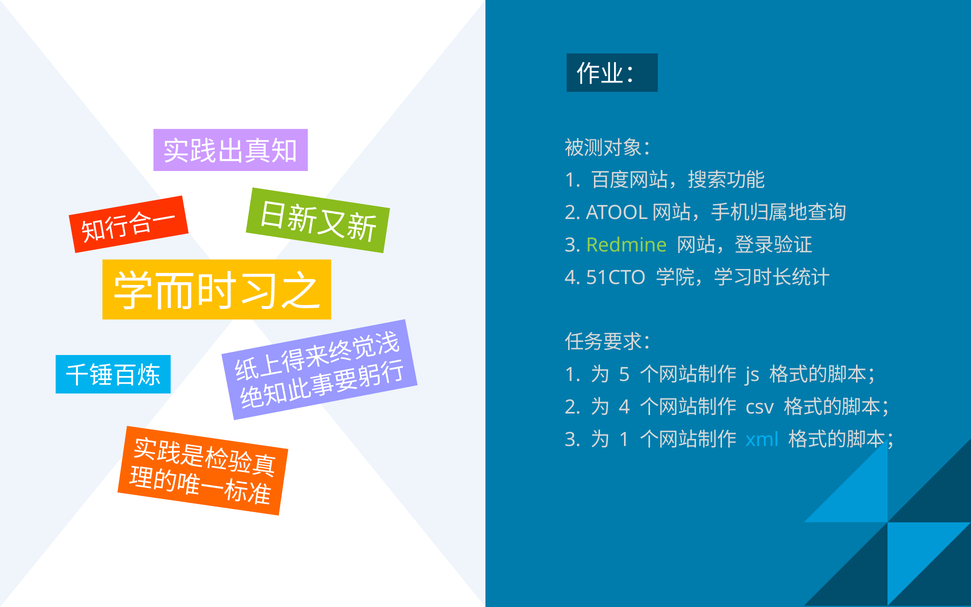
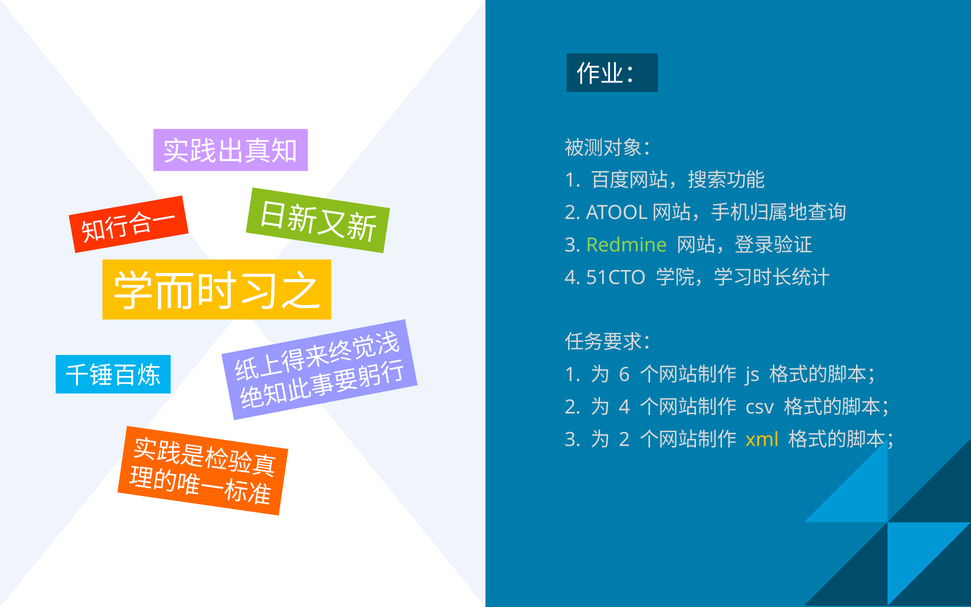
5: 5 -> 6 (624, 375)
1: 1 -> 2 (624, 440)
xml colour: light blue -> yellow (762, 440)
